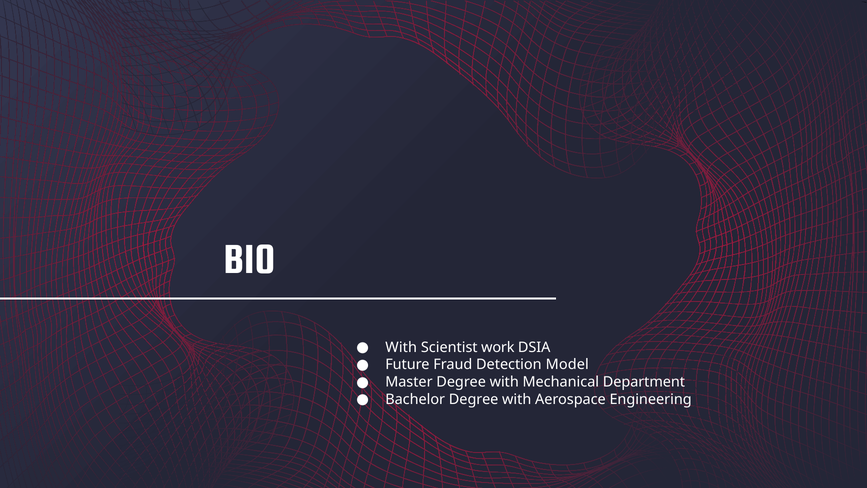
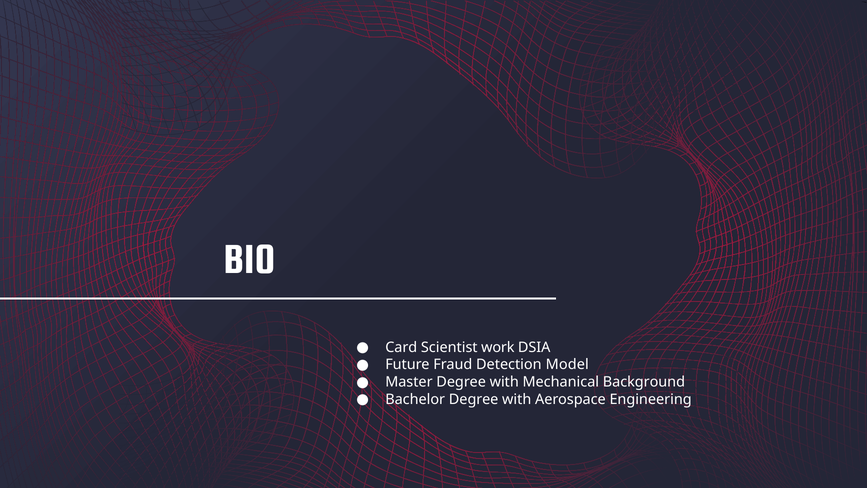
With: With -> Card (401, 347)
Department: Department -> Background (644, 382)
